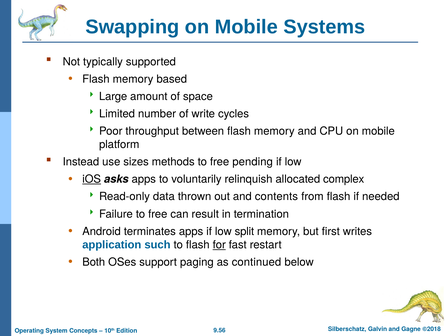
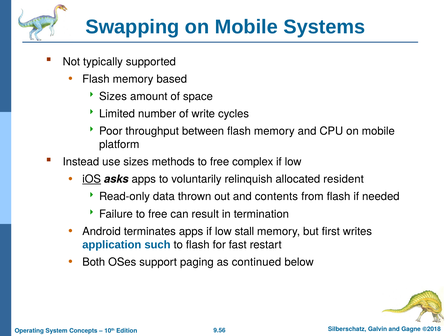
Large: Large -> Sizes (113, 96)
pending: pending -> complex (253, 162)
complex: complex -> resident (344, 179)
split: split -> stall (244, 231)
for underline: present -> none (219, 245)
